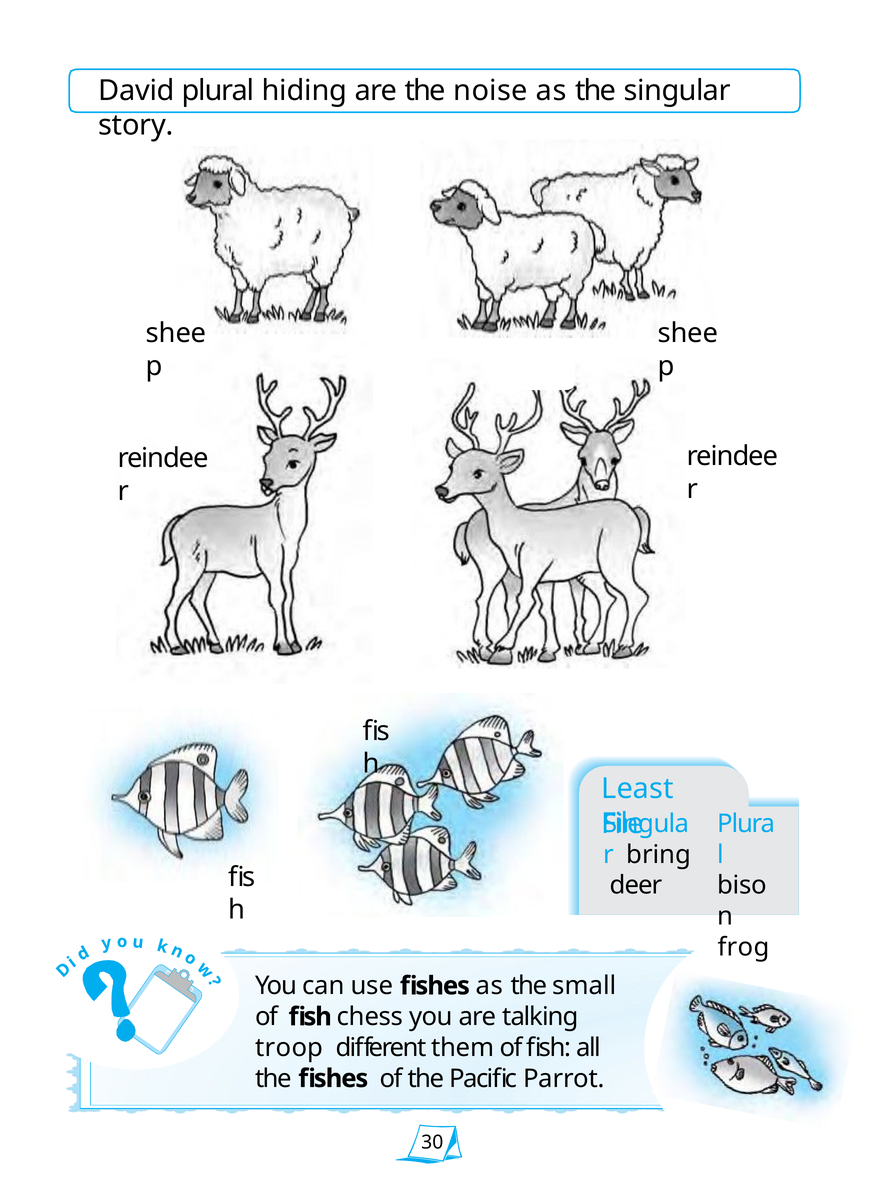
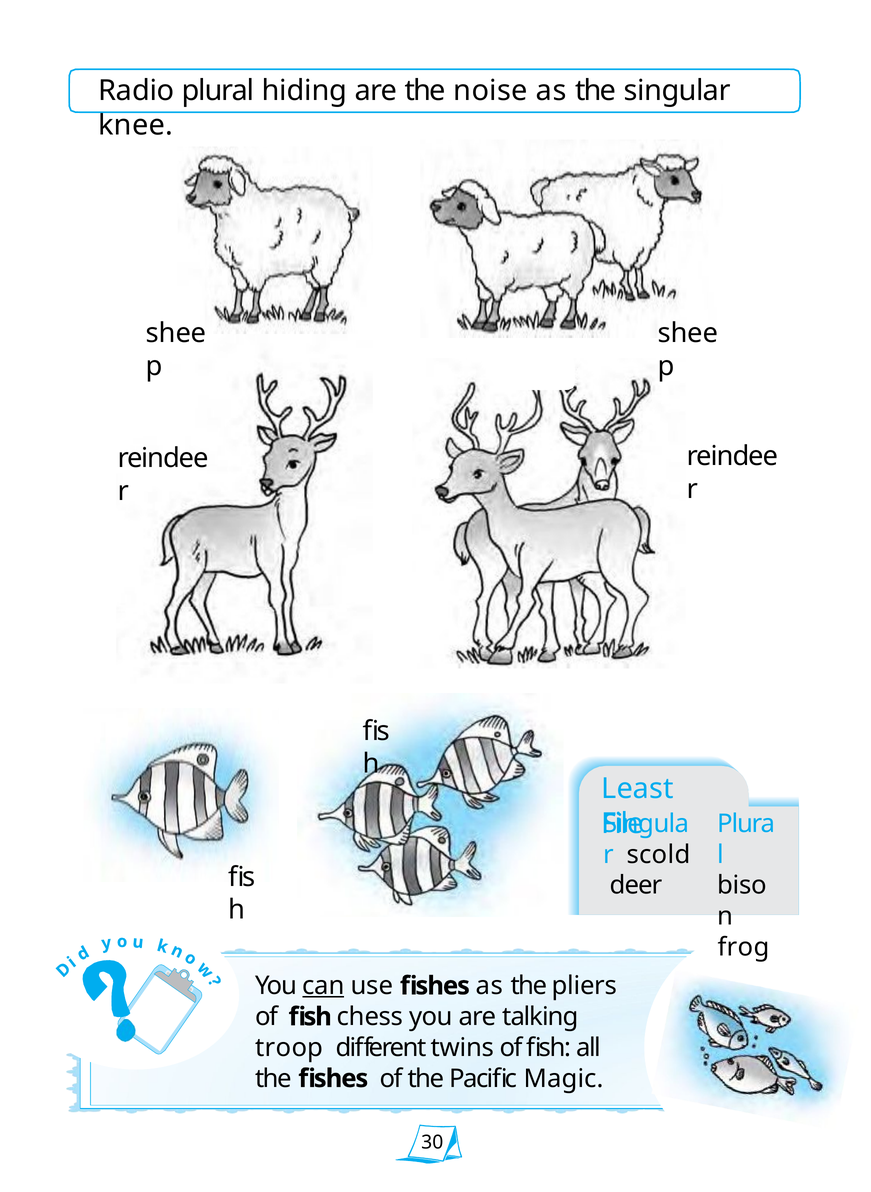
David: David -> Radio (136, 91)
story: story -> knee (136, 125)
bring: bring -> scold (659, 855)
can underline: none -> present (323, 986)
small: small -> pliers (584, 986)
them: them -> twins (463, 1048)
Parrot: Parrot -> Magic (564, 1079)
